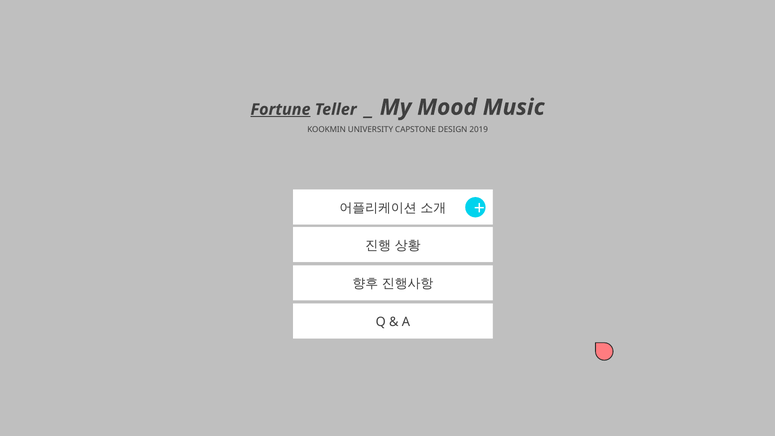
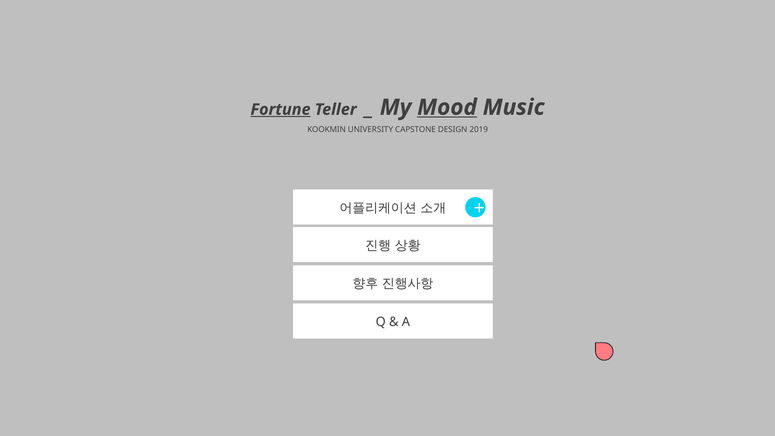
Mood underline: none -> present (447, 107)
